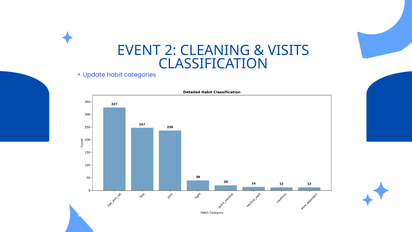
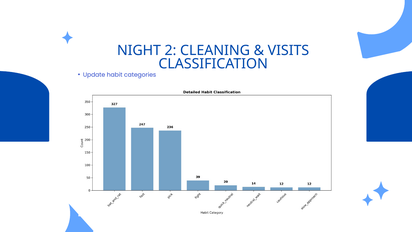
EVENT: EVENT -> NIGHT (139, 50)
